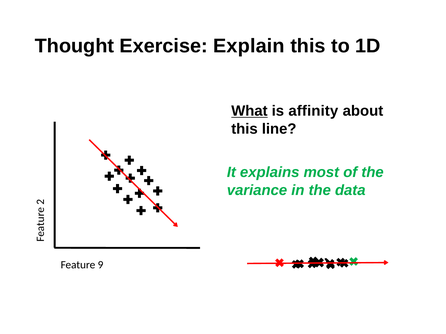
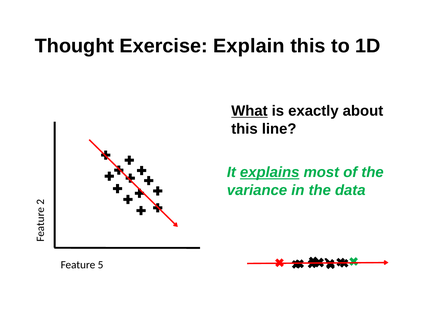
affinity: affinity -> exactly (313, 111)
explains underline: none -> present (270, 173)
9: 9 -> 5 (101, 265)
